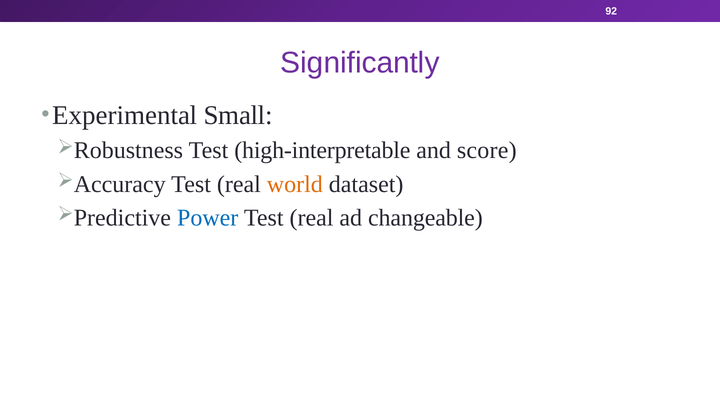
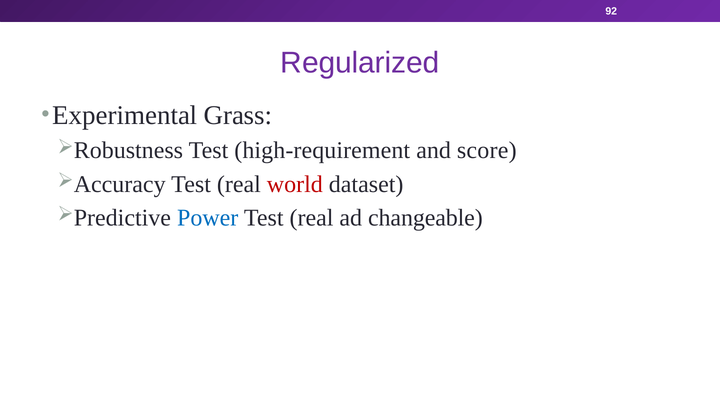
Significantly: Significantly -> Regularized (360, 63)
Small: Small -> Grass (238, 115)
high-interpretable: high-interpretable -> high-requirement (322, 151)
world colour: orange -> red (295, 184)
